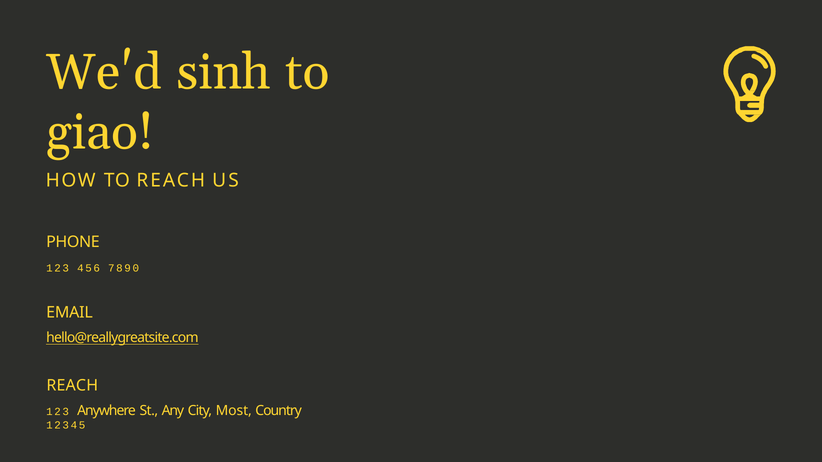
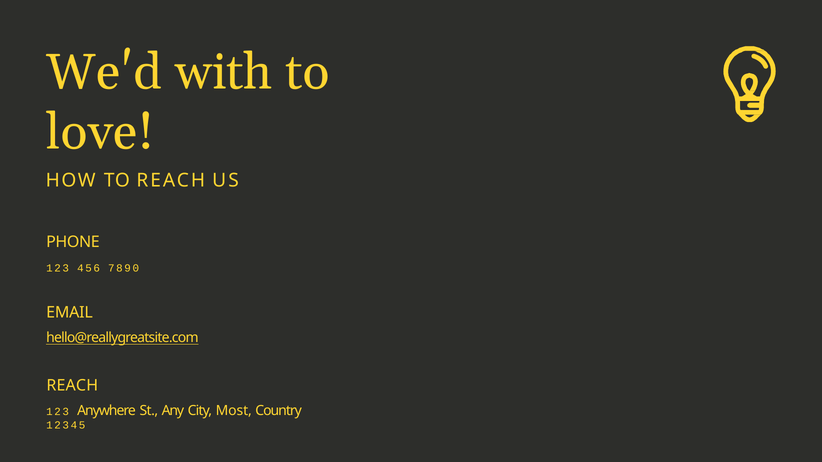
sinh: sinh -> with (224, 72)
giao: giao -> love (100, 132)
